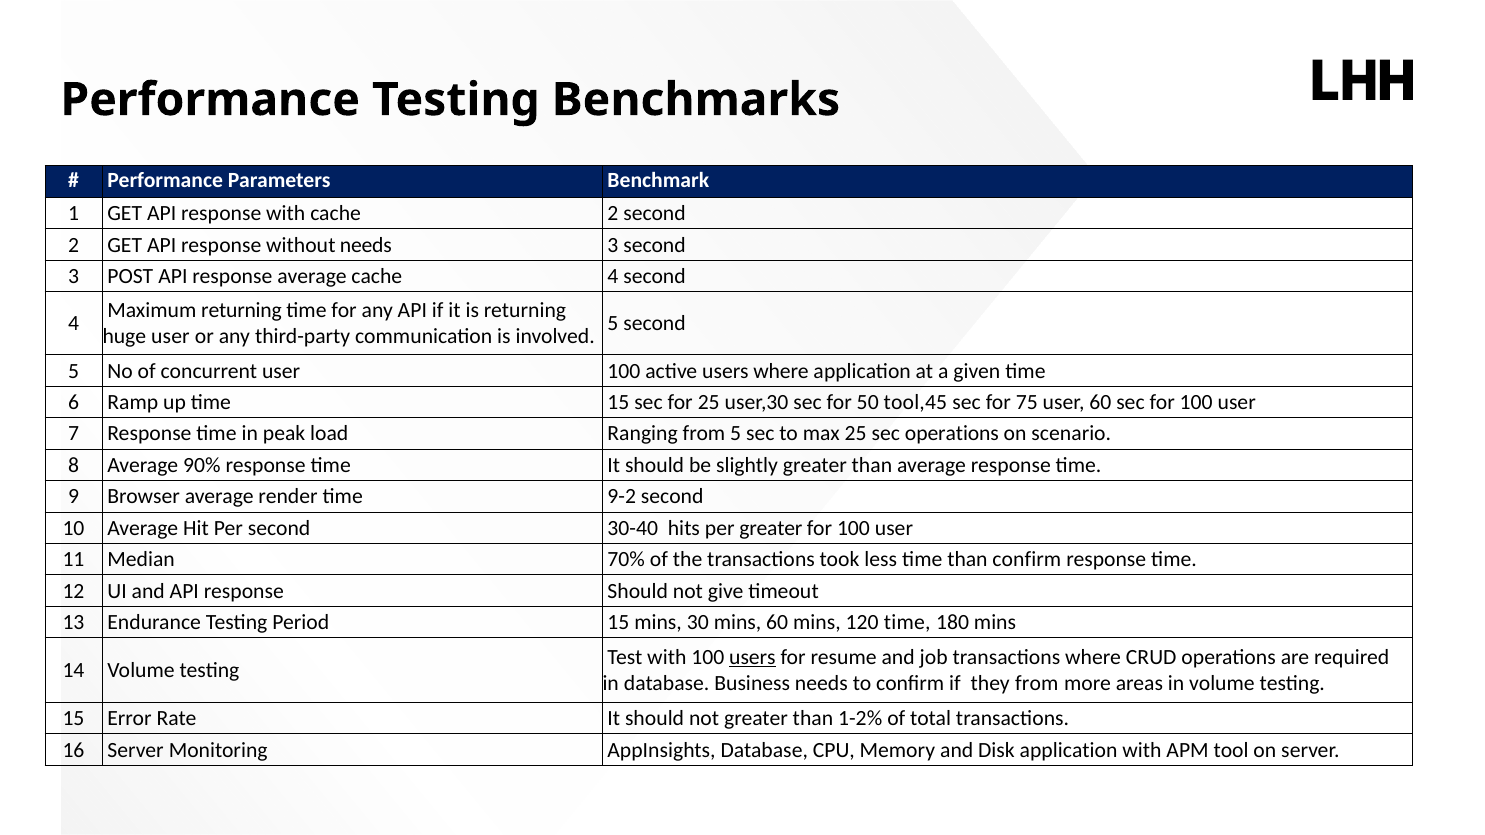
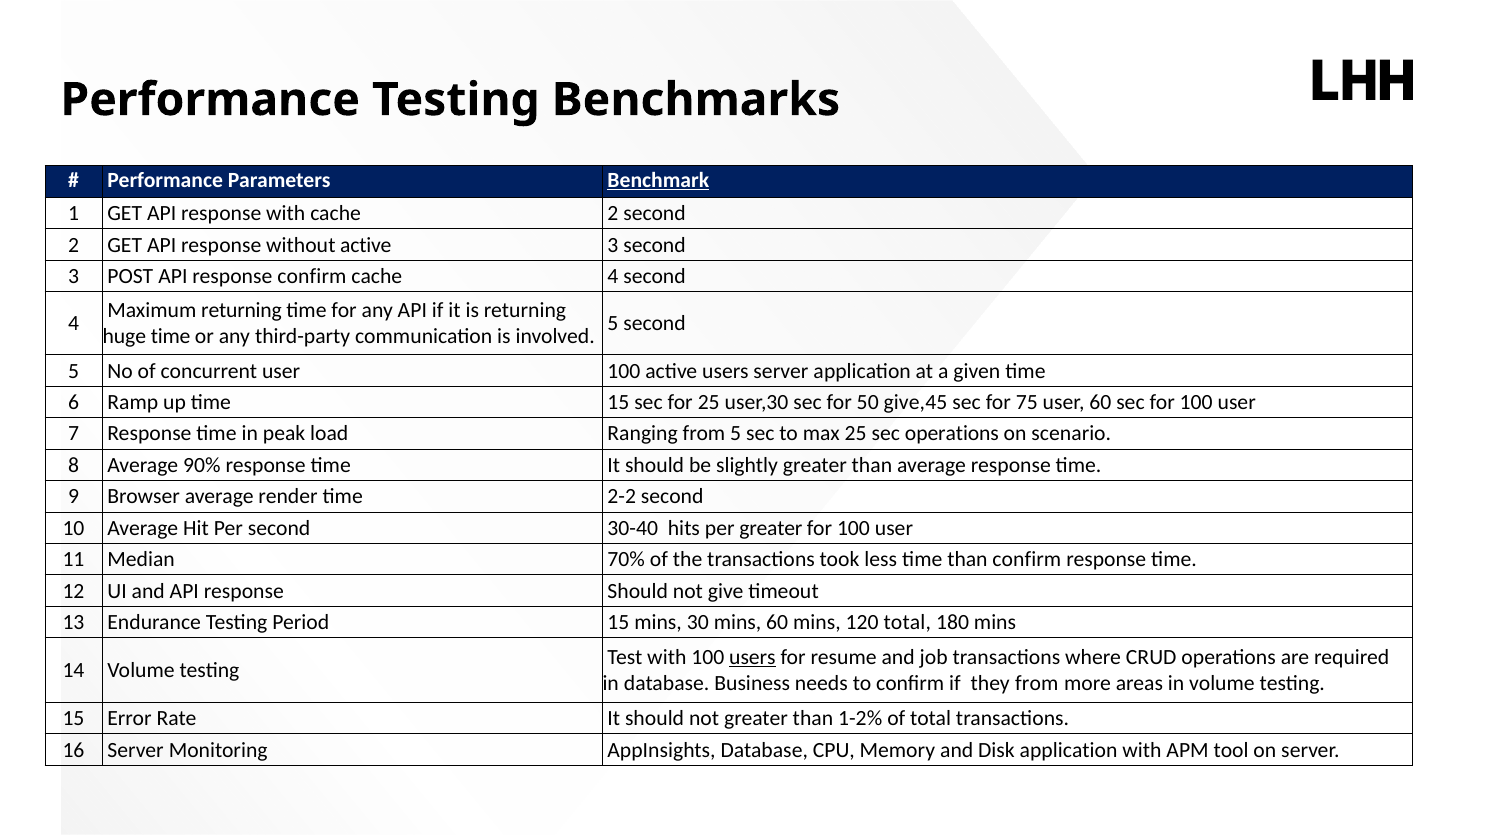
Benchmark underline: none -> present (658, 180)
without needs: needs -> active (366, 245)
response average: average -> confirm (312, 277)
huge user: user -> time (171, 337)
users where: where -> server (781, 371)
tool,45: tool,45 -> give,45 (915, 403)
9-2: 9-2 -> 2-2 (622, 497)
120 time: time -> total (907, 623)
